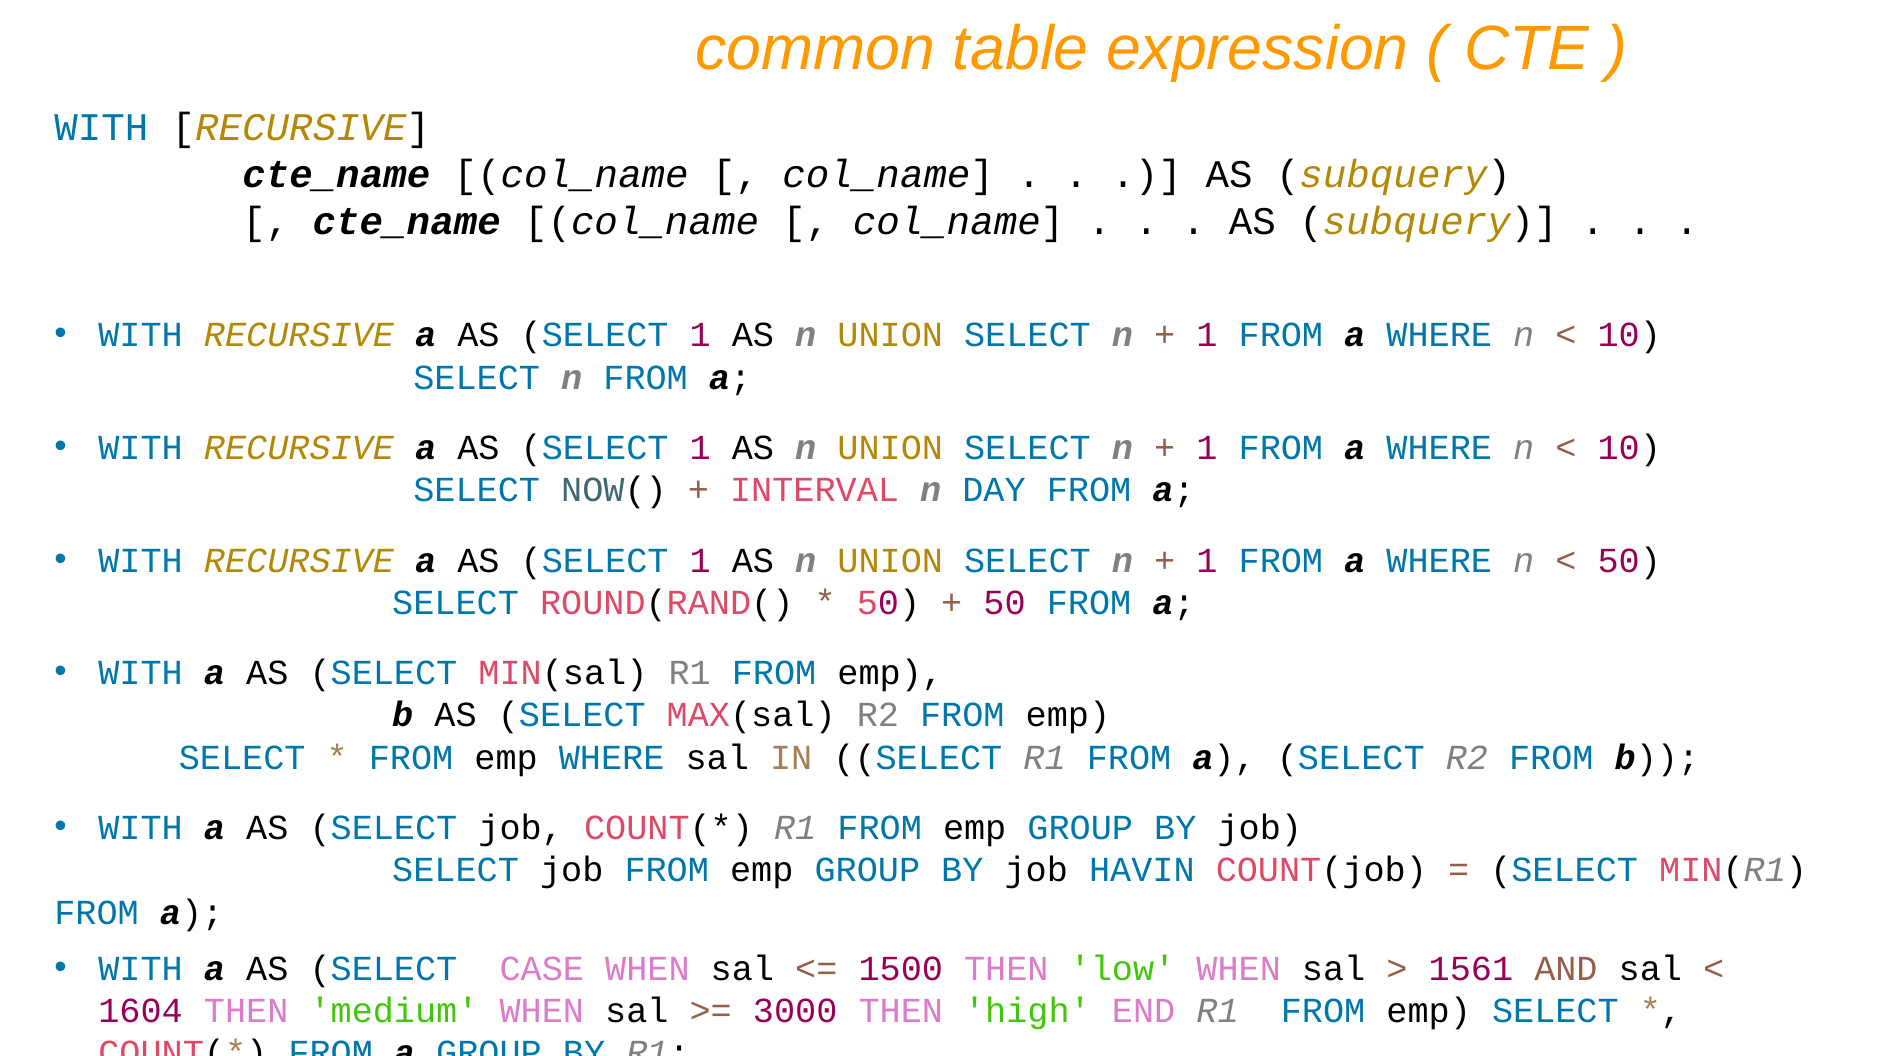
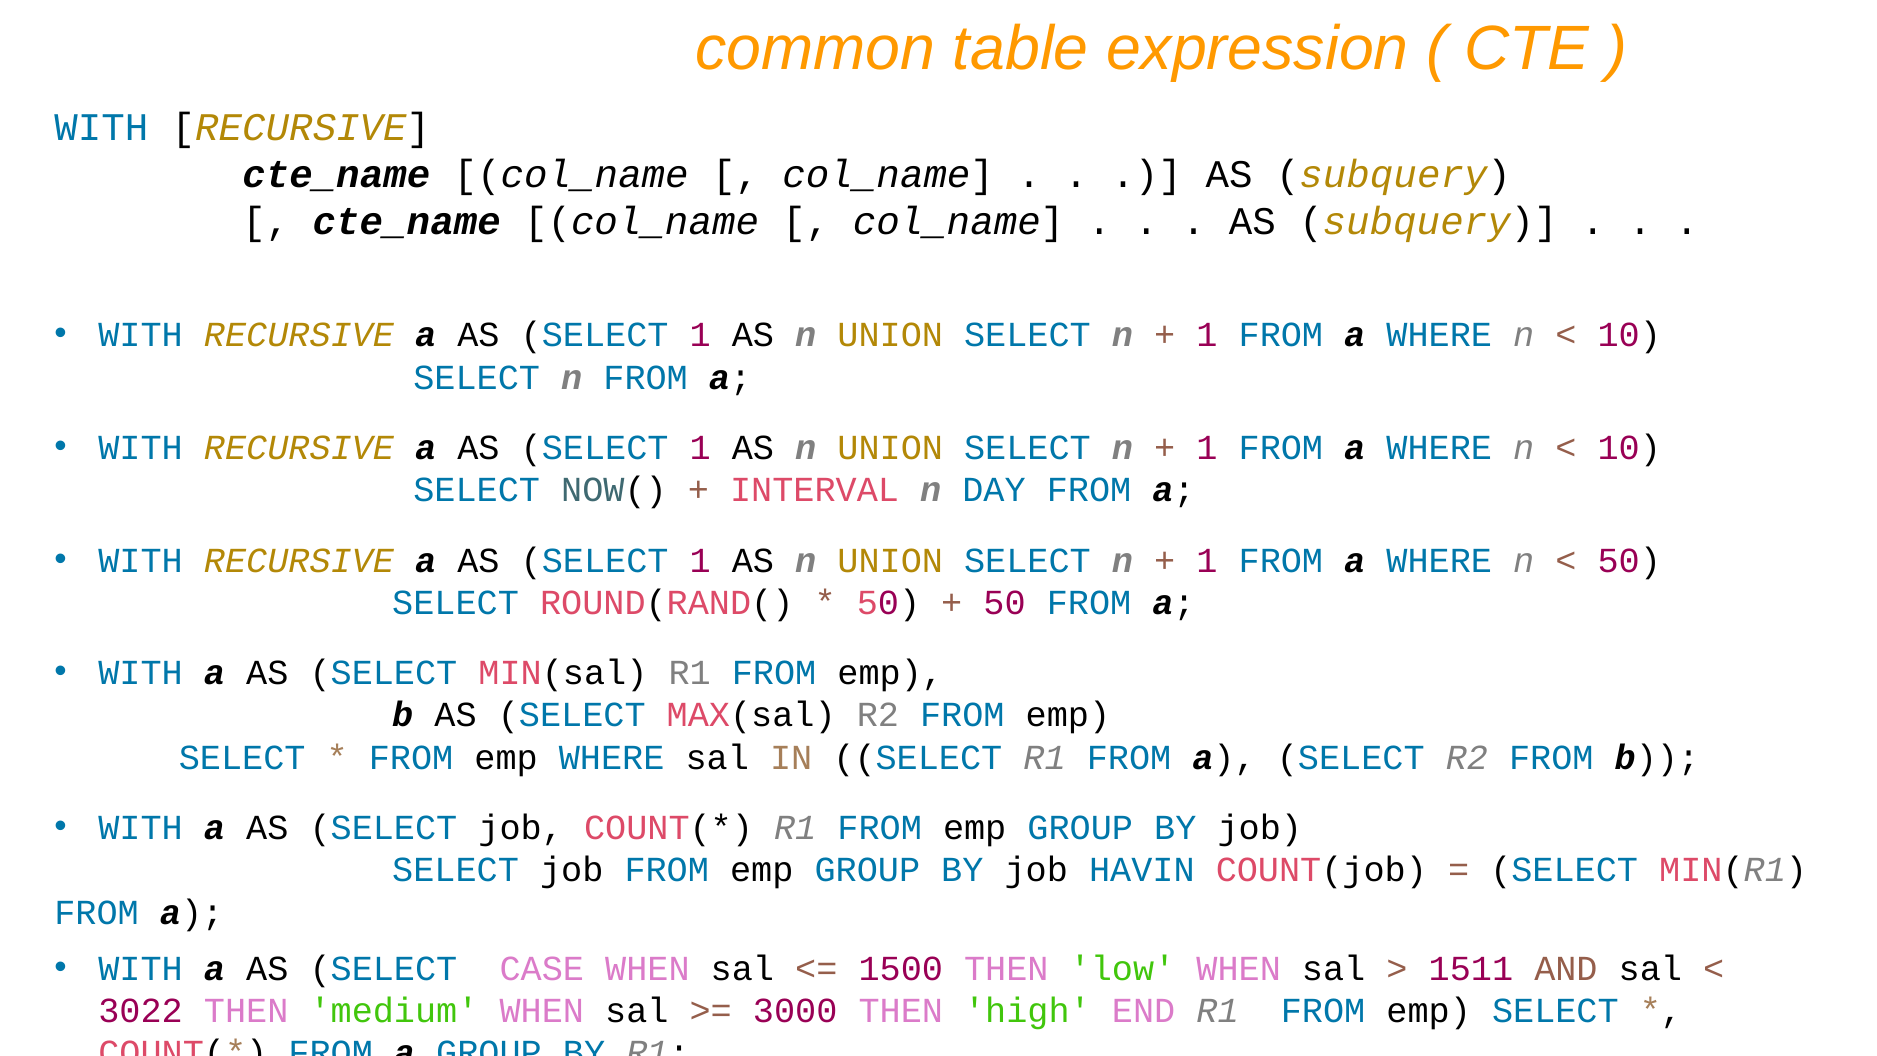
1561: 1561 -> 1511 (1471, 969)
1604: 1604 -> 3022 (141, 1011)
